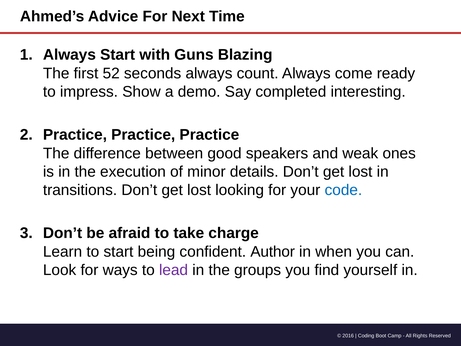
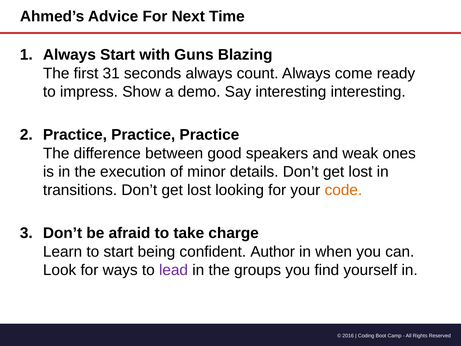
52: 52 -> 31 (111, 73)
Say completed: completed -> interesting (291, 92)
code colour: blue -> orange (343, 190)
